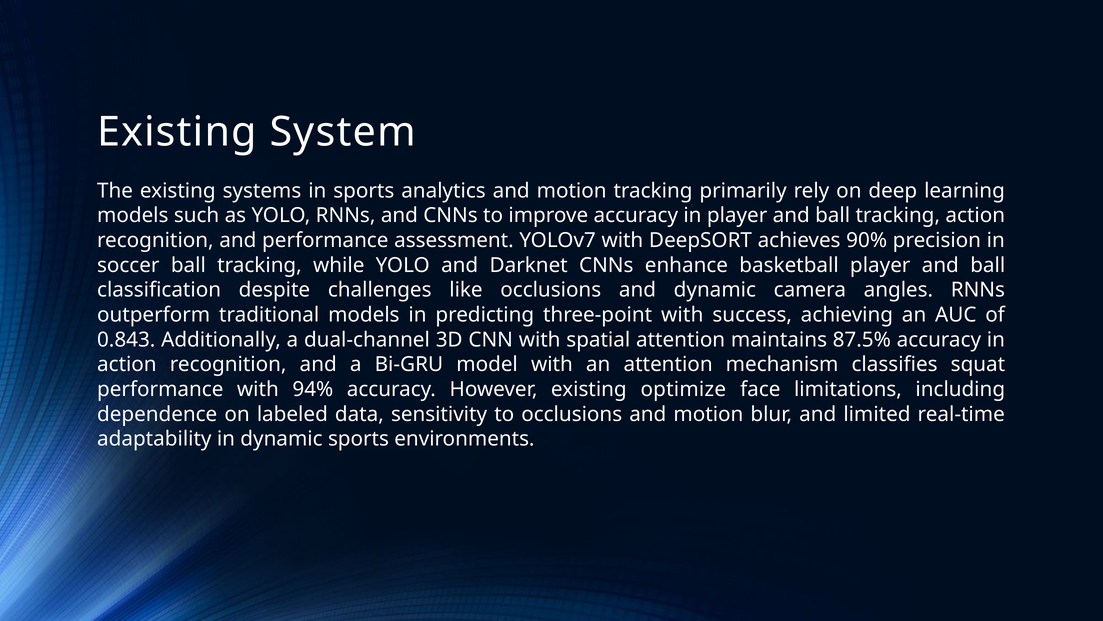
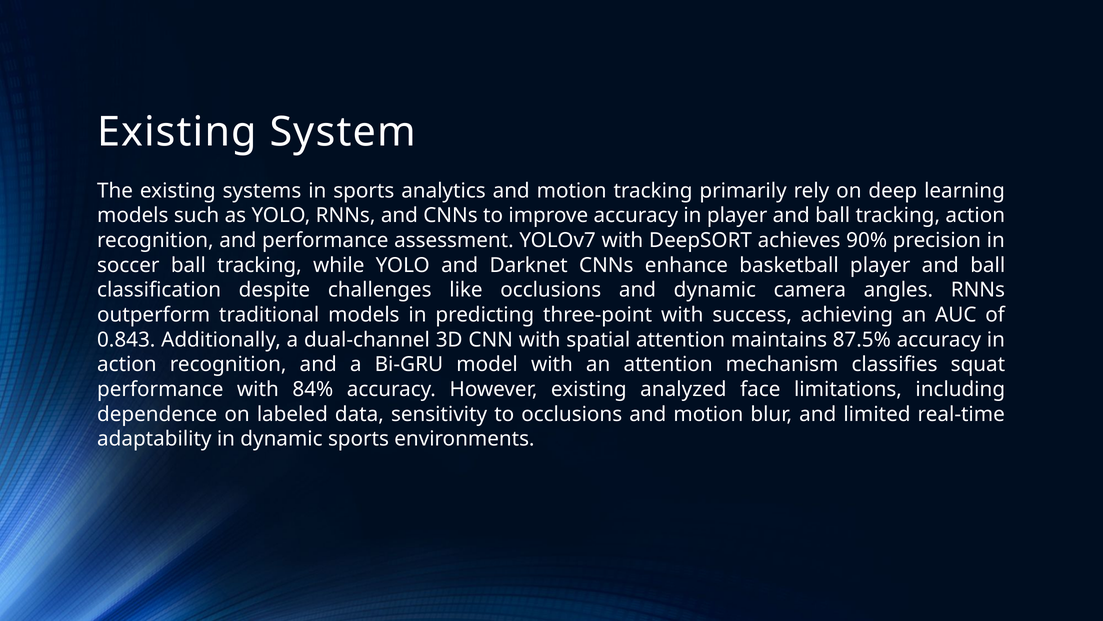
94%: 94% -> 84% (313, 389)
optimize: optimize -> analyzed (683, 389)
